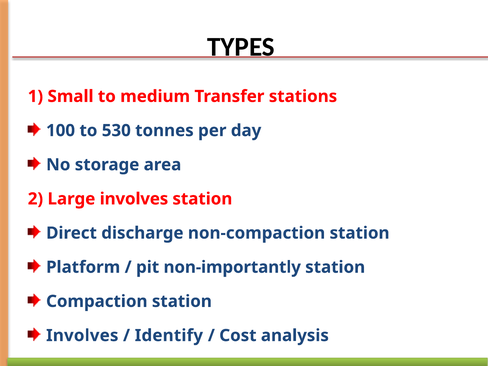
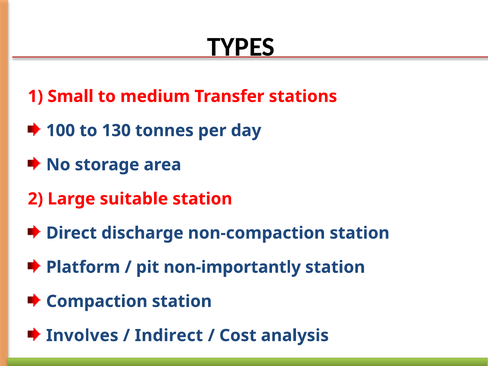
530: 530 -> 130 (116, 131)
Large involves: involves -> suitable (134, 199)
Identify: Identify -> Indirect (169, 336)
